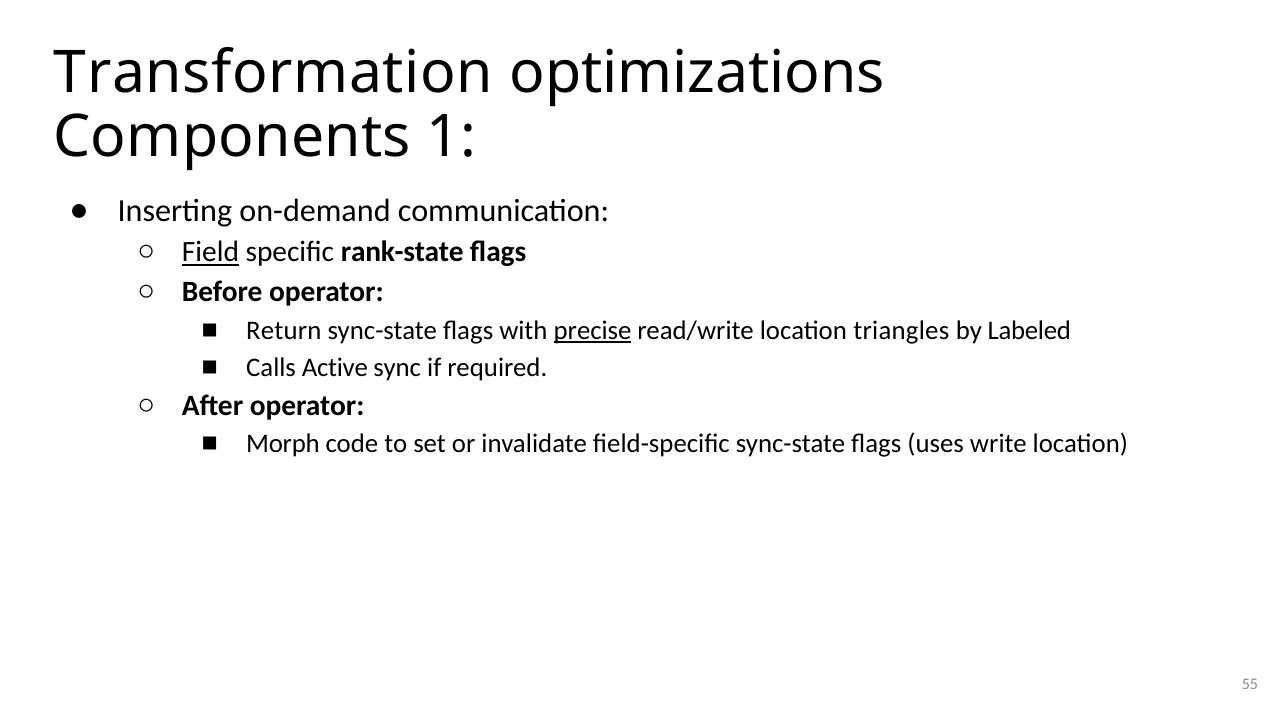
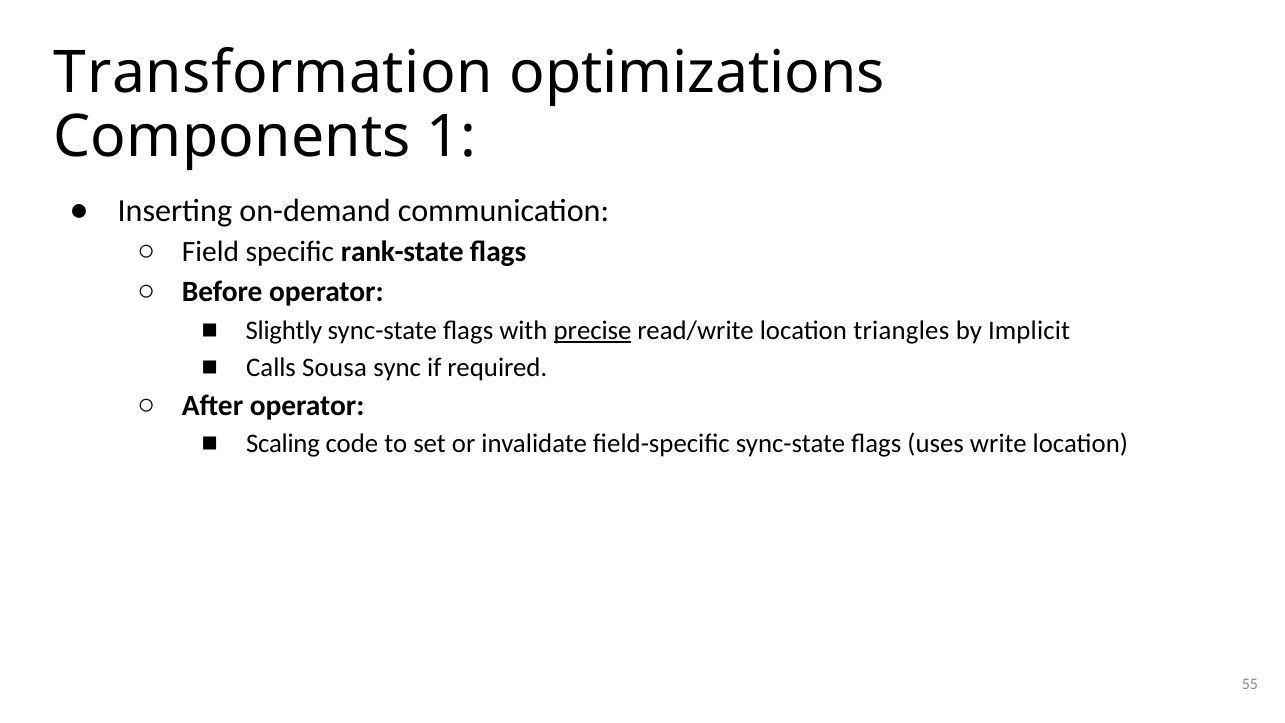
Field underline: present -> none (210, 252)
Return: Return -> Slightly (284, 330)
Labeled: Labeled -> Implicit (1029, 330)
Active: Active -> Sousa (335, 367)
Morph: Morph -> Scaling (283, 444)
